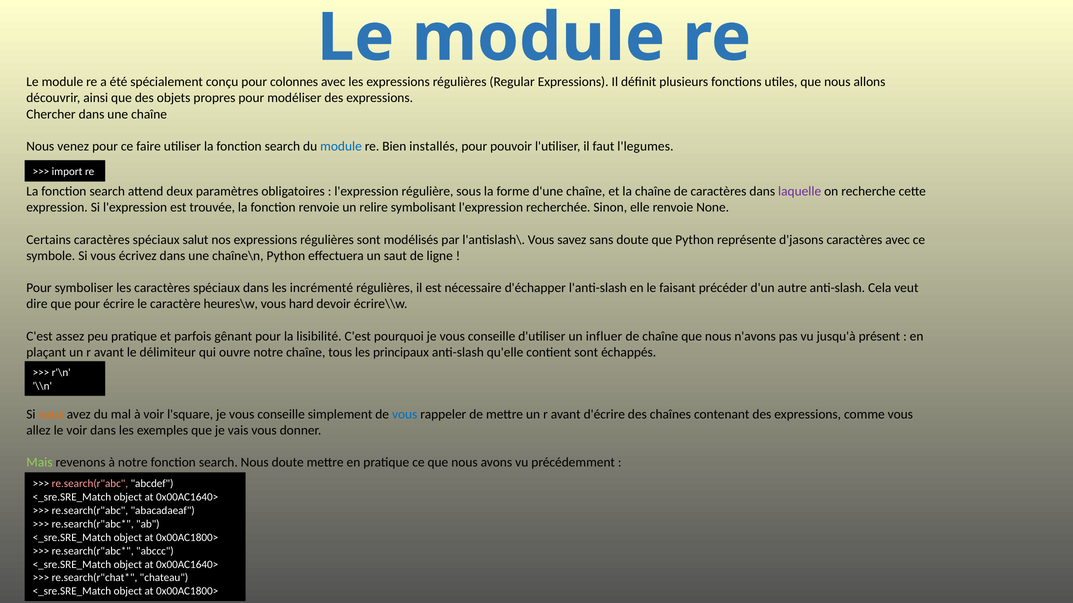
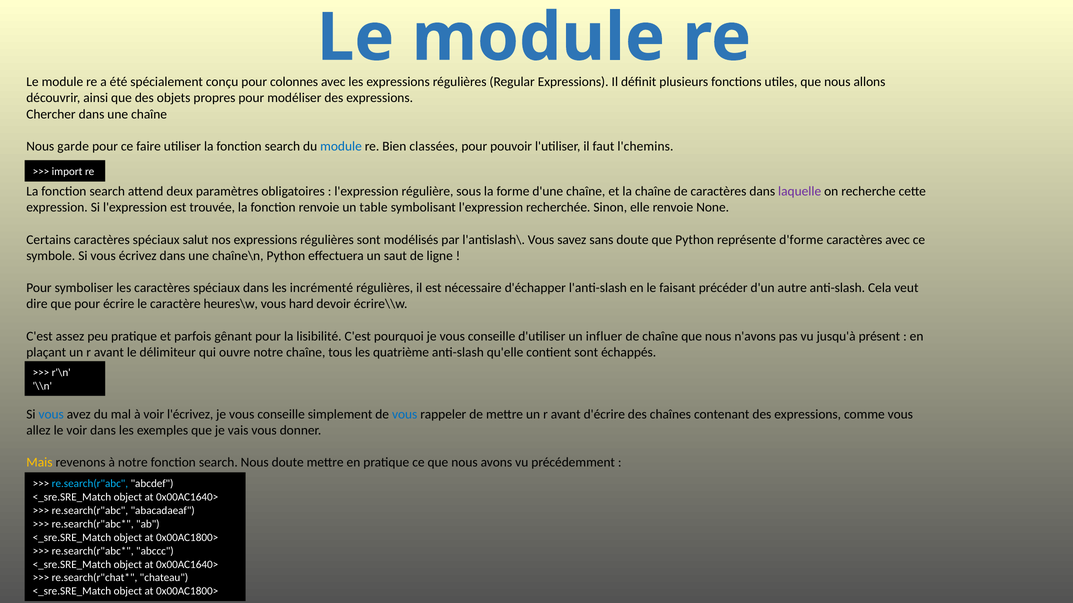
venez: venez -> garde (73, 146)
installés: installés -> classées (434, 146)
l'legumes: l'legumes -> l'chemins (645, 146)
relire: relire -> table (374, 208)
d'jasons: d'jasons -> d'forme (801, 240)
principaux: principaux -> quatrième (401, 353)
vous colour: orange -> blue (51, 415)
l'square: l'square -> l'écrivez (190, 415)
Mais colour: light green -> yellow (39, 463)
re.search(r"abc colour: pink -> light blue (90, 484)
